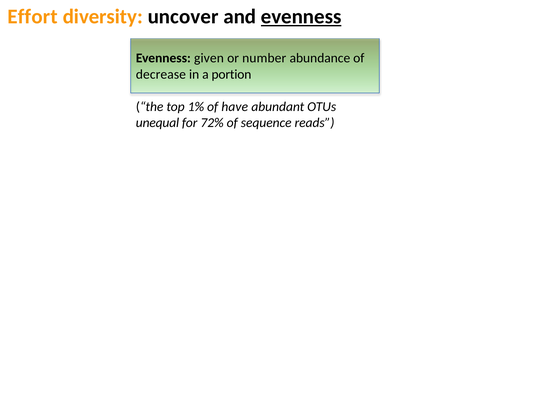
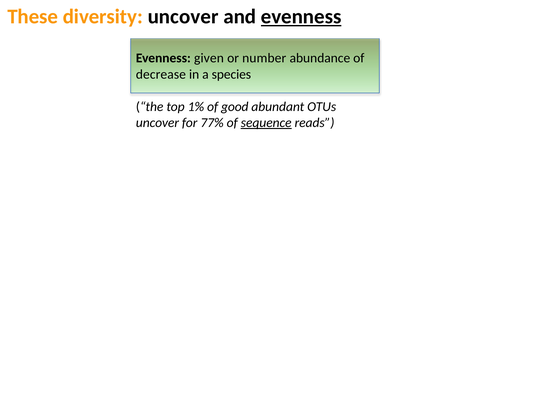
Effort: Effort -> These (33, 17)
portion: portion -> species (231, 74)
have: have -> good (235, 107)
unequal: unequal -> uncover (157, 123)
72%: 72% -> 77% (212, 123)
sequence underline: none -> present (266, 123)
